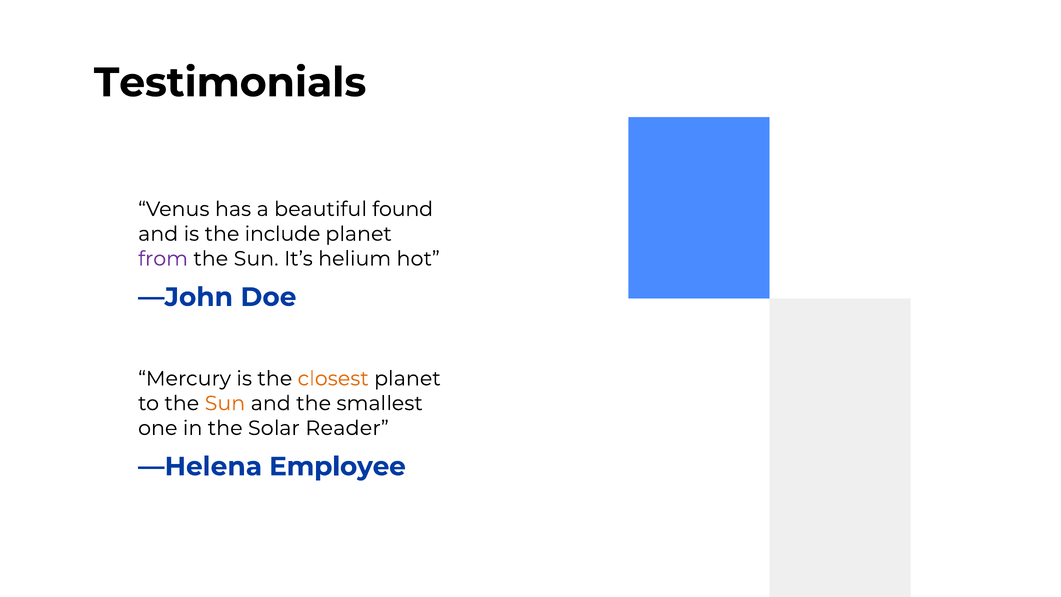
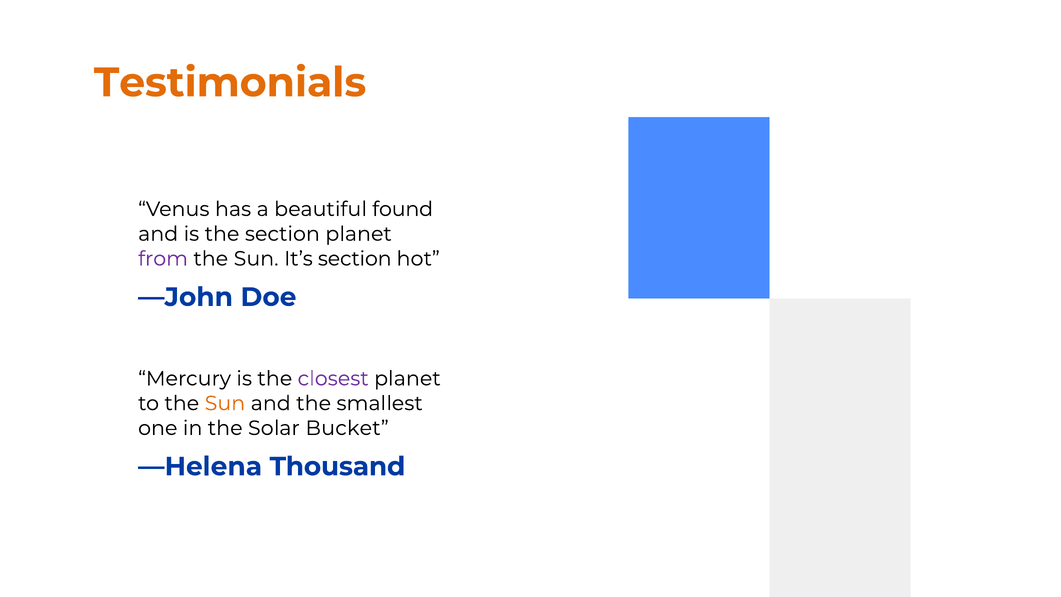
Testimonials colour: black -> orange (230, 83)
the include: include -> section (282, 234)
It’s helium: helium -> section (355, 259)
closest colour: orange -> purple (333, 378)
Reader: Reader -> Bucket (347, 428)
Employee: Employee -> Thousand (337, 466)
